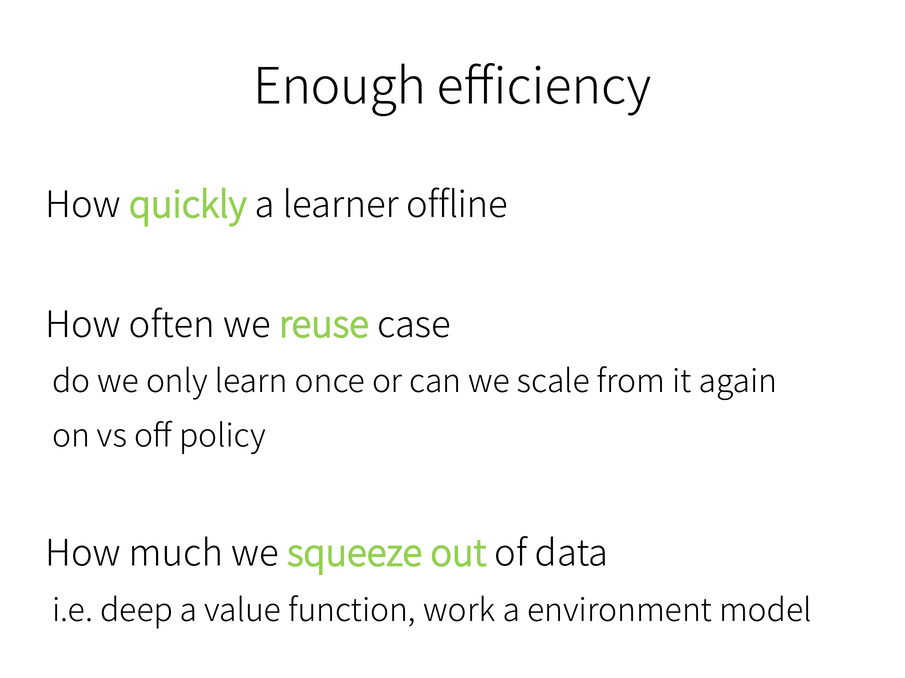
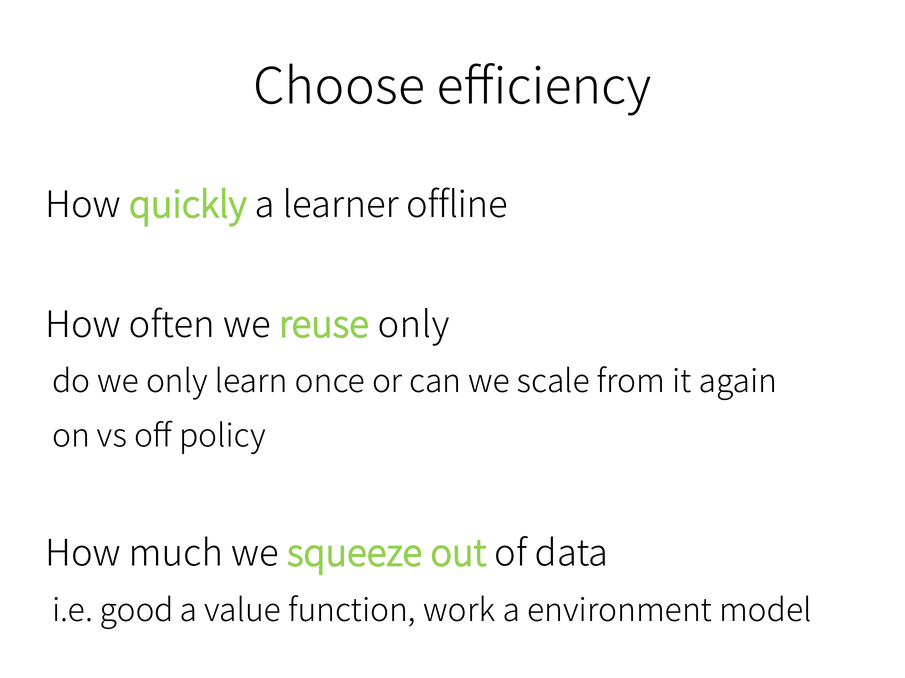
Enough: Enough -> Choose (339, 87)
reuse case: case -> only (414, 325)
deep: deep -> good (137, 611)
